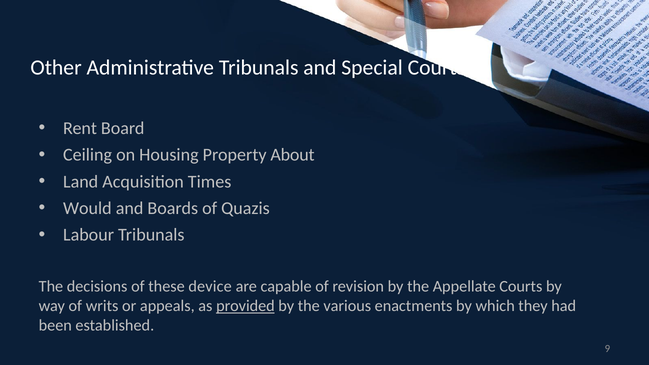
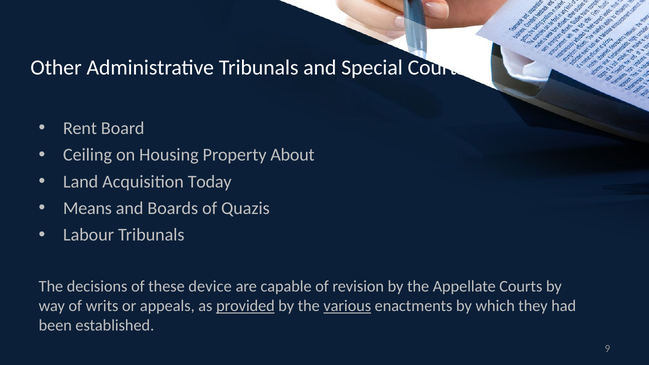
Times: Times -> Today (210, 182)
Would: Would -> Means (87, 208)
various underline: none -> present (347, 306)
